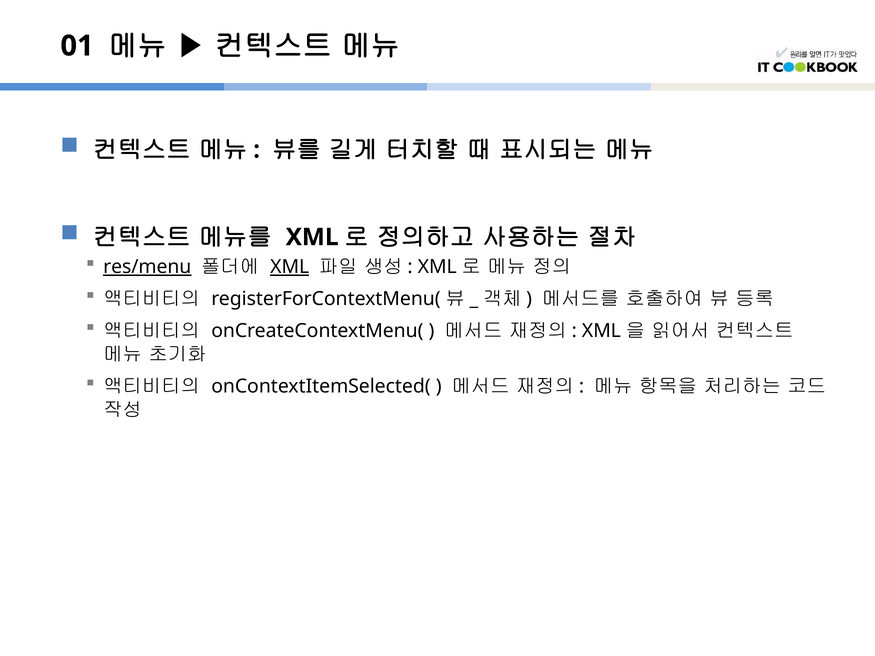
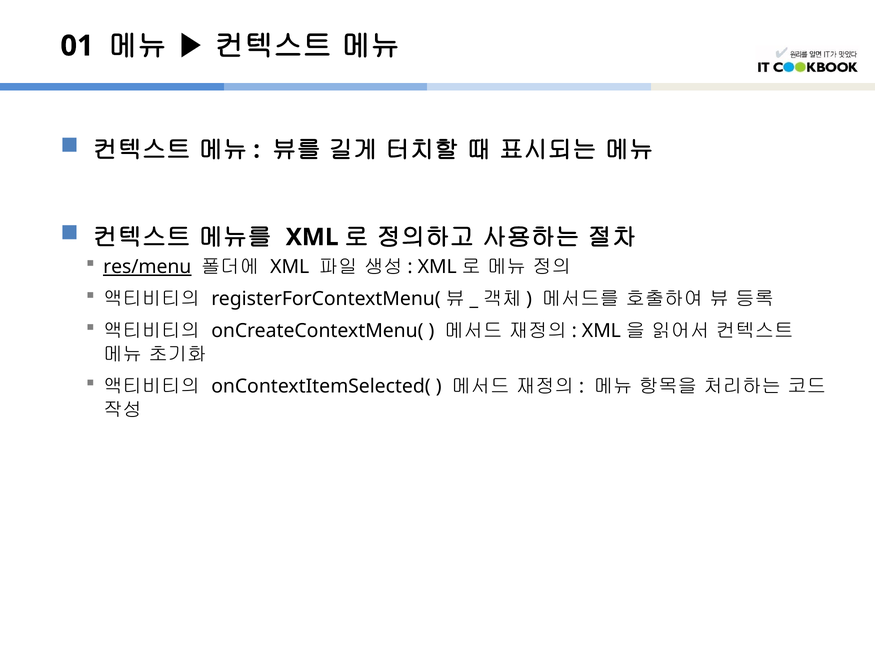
XML underline: present -> none (290, 267)
